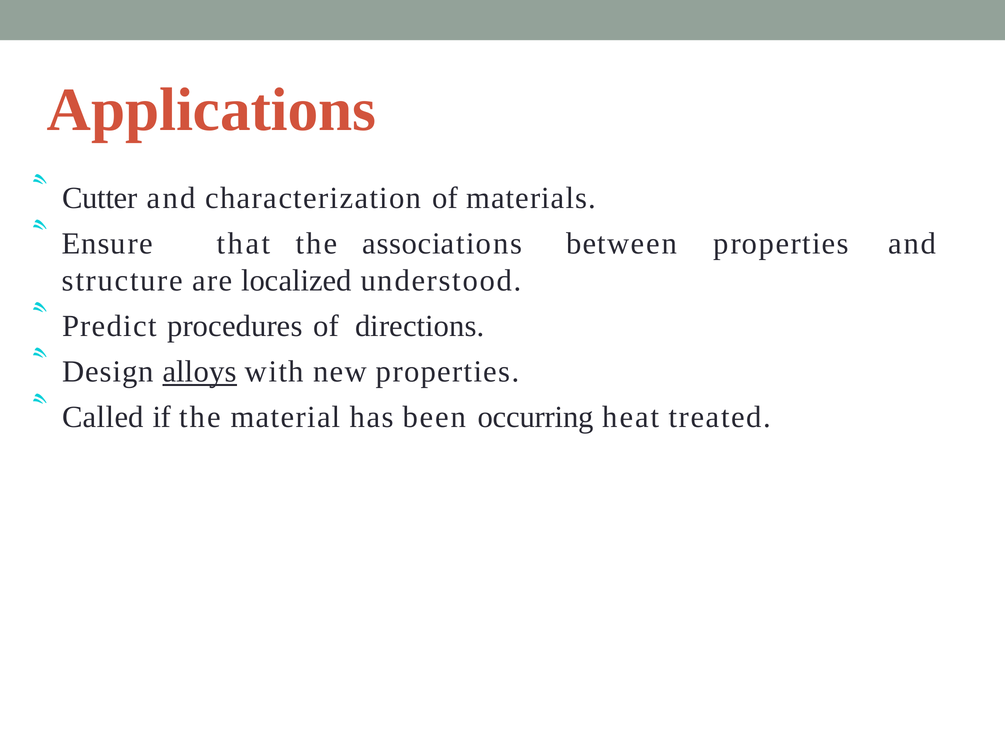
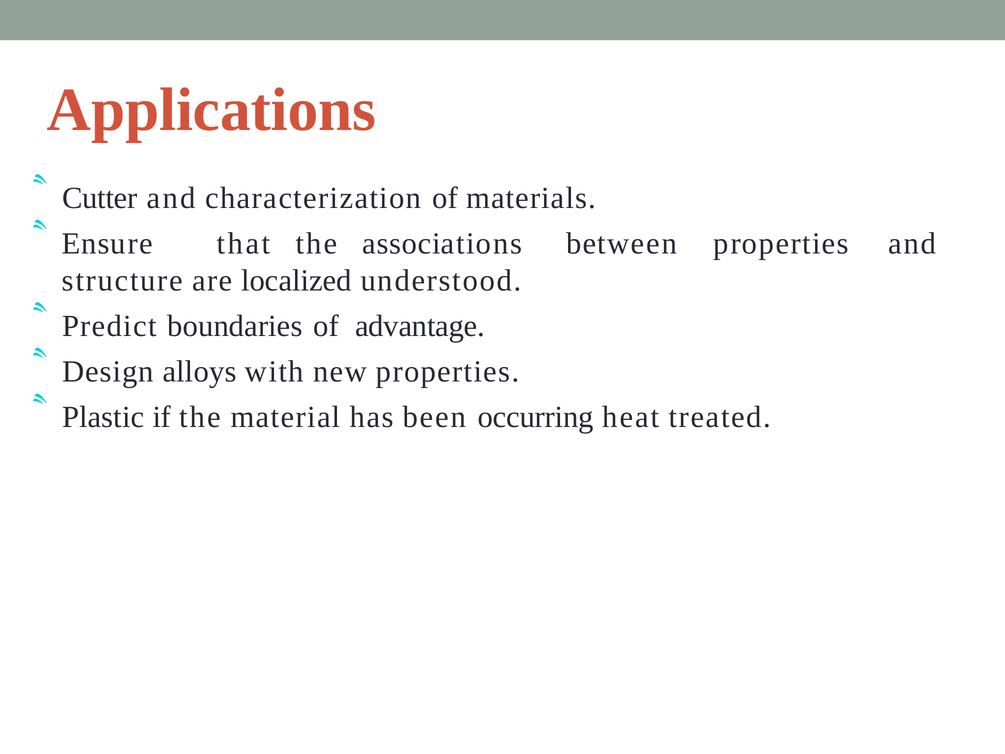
procedures: procedures -> boundaries (235, 326)
directions: directions -> advantage (420, 326)
alloys underline: present -> none (200, 372)
Called: Called -> Plastic (103, 417)
